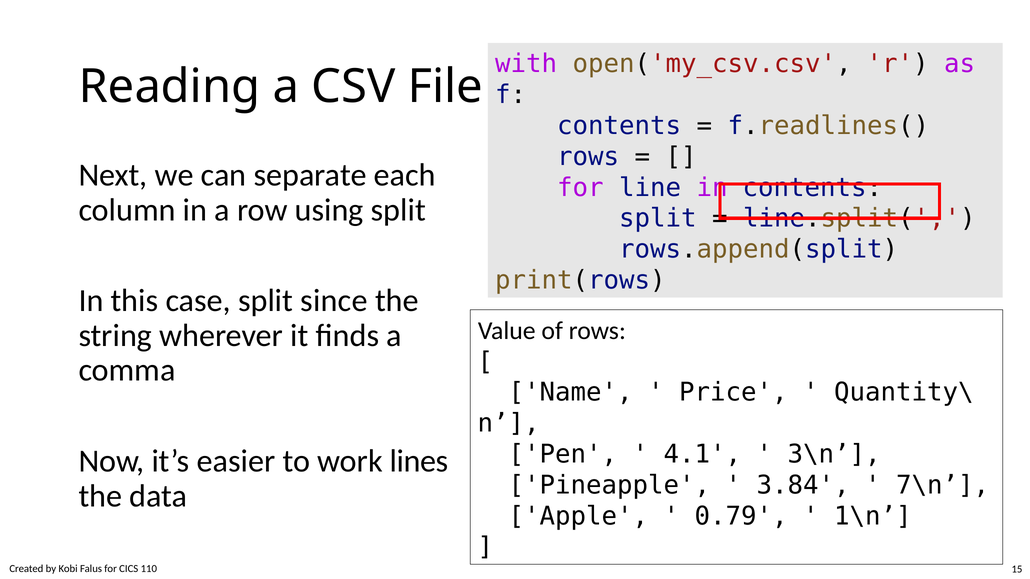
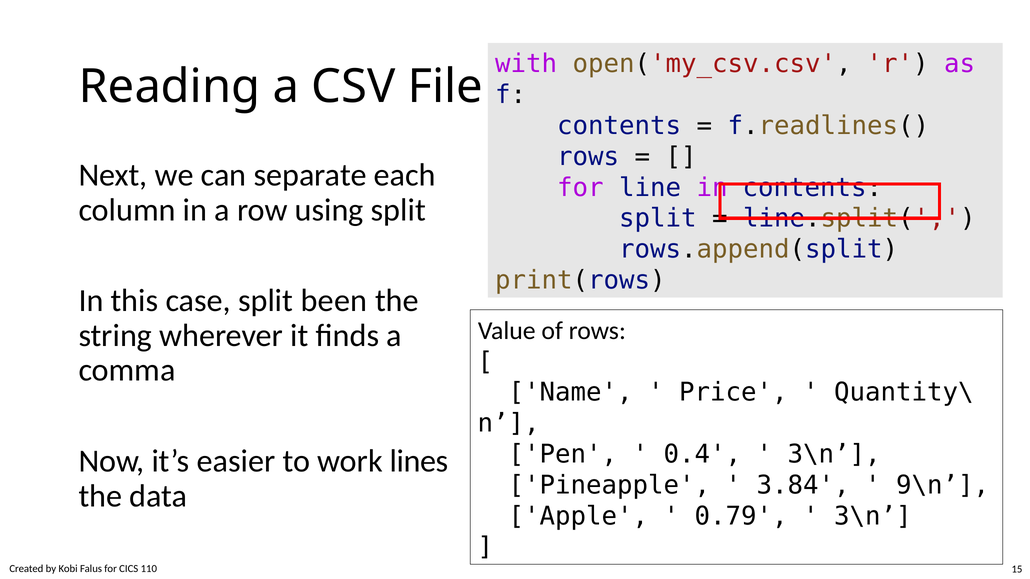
since: since -> been (334, 301)
4.1: 4.1 -> 0.4 (703, 455)
7\n: 7\n -> 9\n (943, 485)
1\n: 1\n -> 3\n (873, 516)
